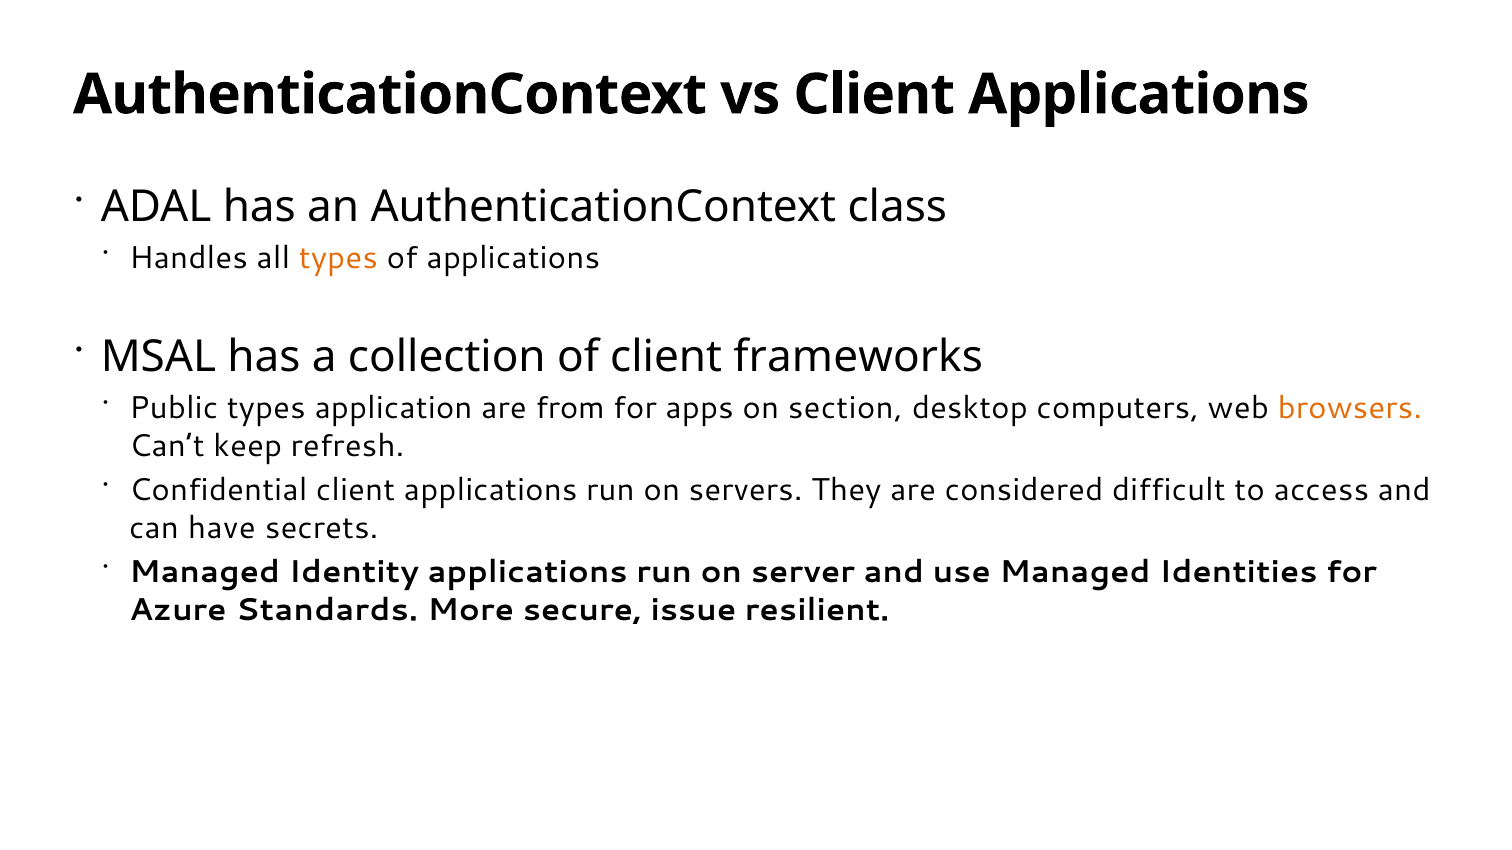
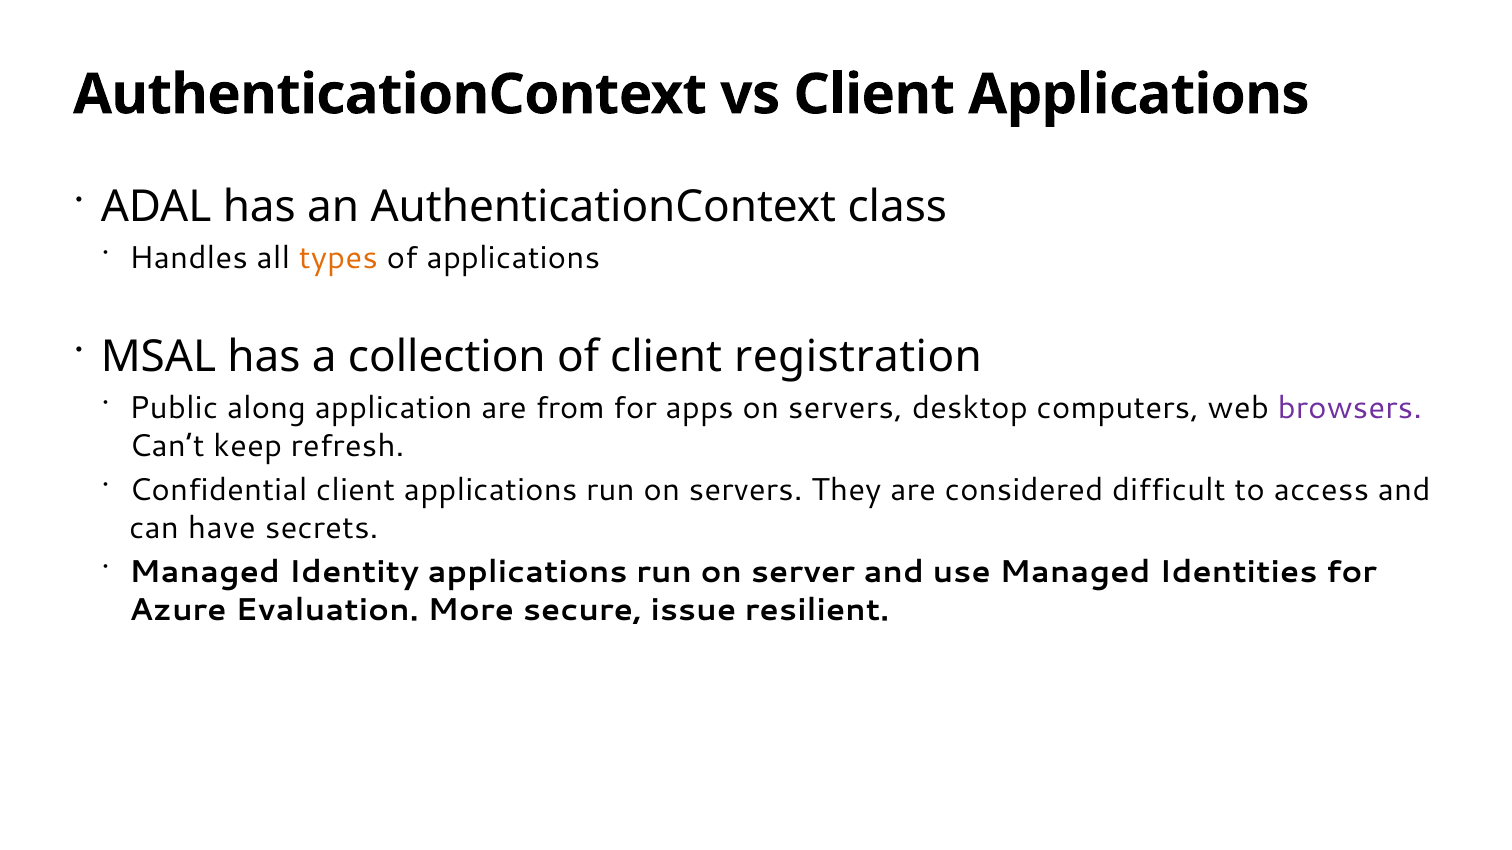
frameworks: frameworks -> registration (858, 358)
Public types: types -> along (266, 408)
apps on section: section -> servers (845, 408)
browsers colour: orange -> purple (1350, 408)
Standards: Standards -> Evaluation (327, 610)
